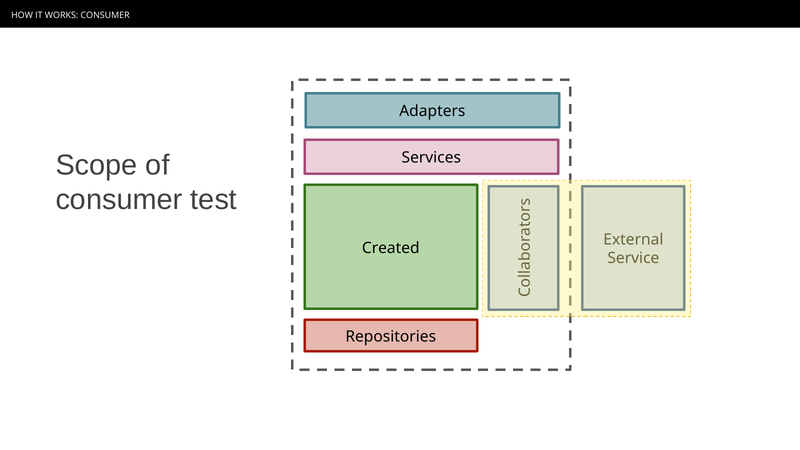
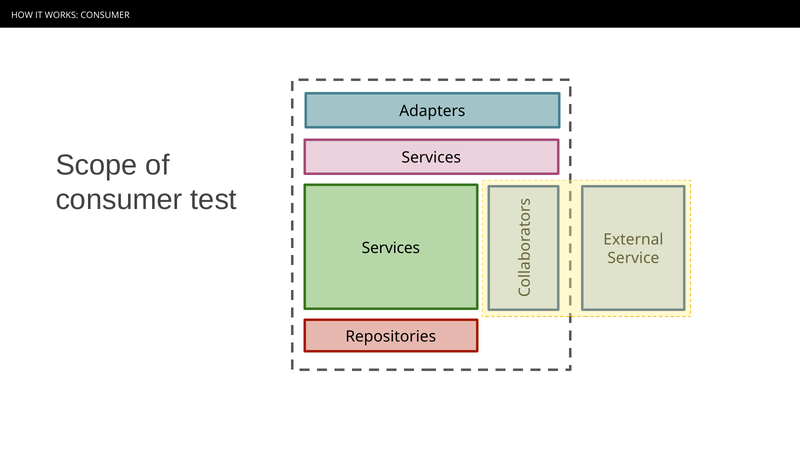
Created: Created -> Services (391, 248)
